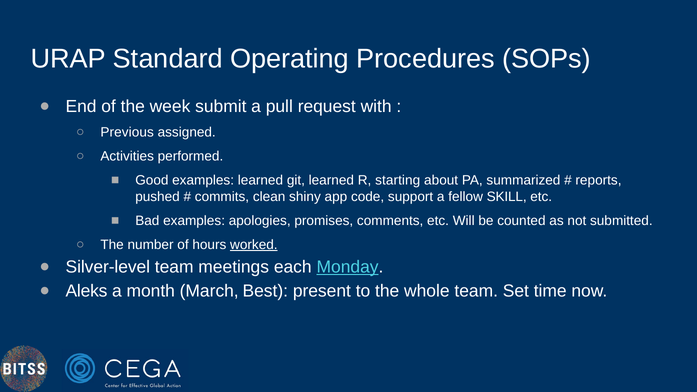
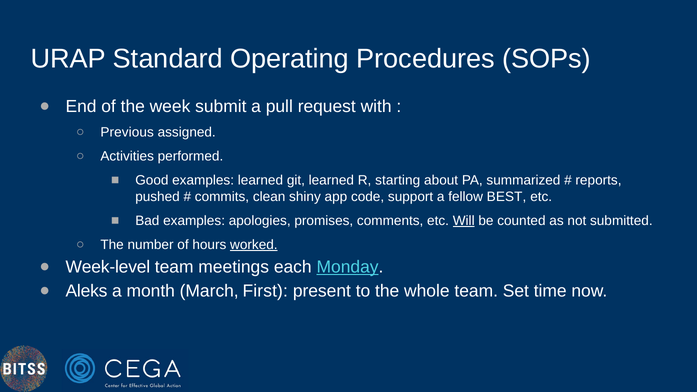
SKILL: SKILL -> BEST (507, 197)
Will underline: none -> present (464, 221)
Silver-level: Silver-level -> Week-level (108, 267)
Best: Best -> First (265, 291)
